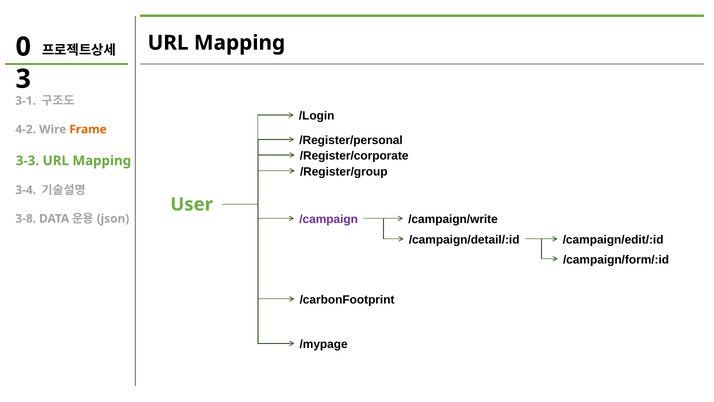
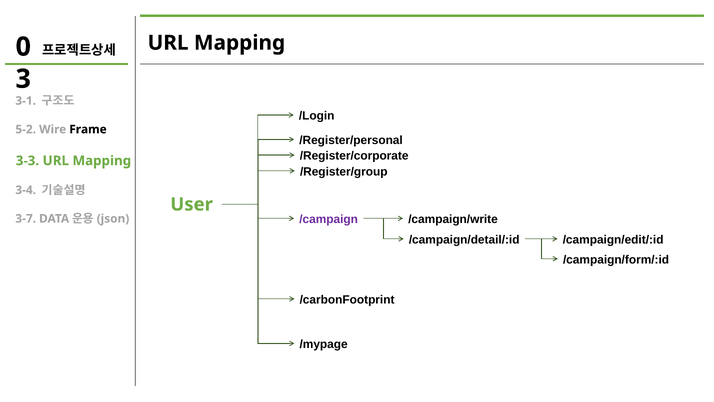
4-2: 4-2 -> 5-2 (26, 129)
Frame colour: orange -> black (88, 129)
3-8: 3-8 -> 3-7 (26, 218)
